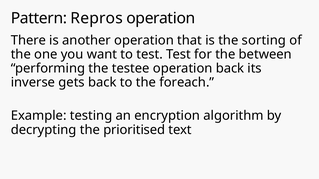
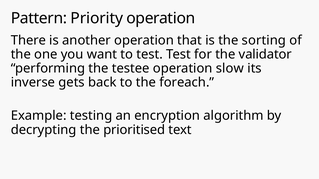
Repros: Repros -> Priority (97, 18)
between: between -> validator (265, 54)
operation back: back -> slow (230, 69)
